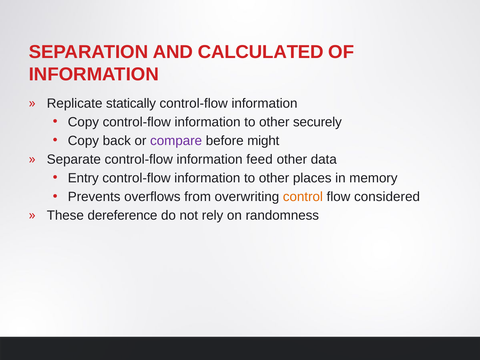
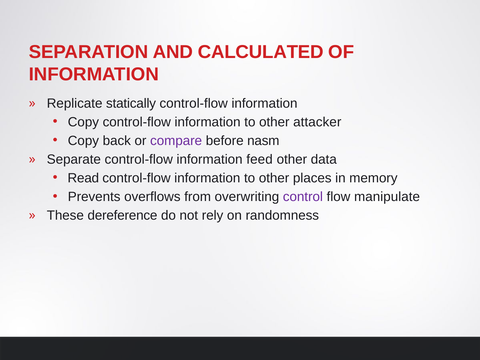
securely: securely -> attacker (317, 122)
might: might -> nasm (263, 141)
Entry: Entry -> Read (83, 178)
control colour: orange -> purple (303, 197)
considered: considered -> manipulate (387, 197)
